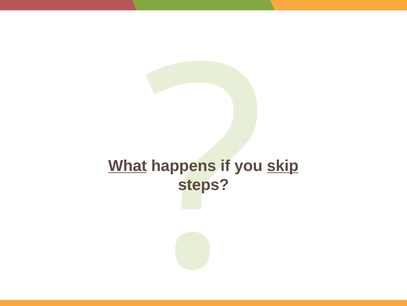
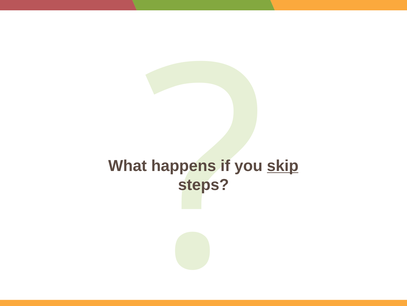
What underline: present -> none (128, 165)
